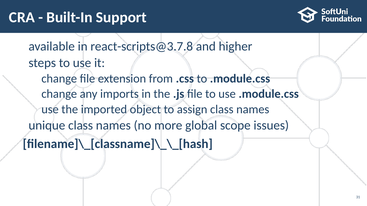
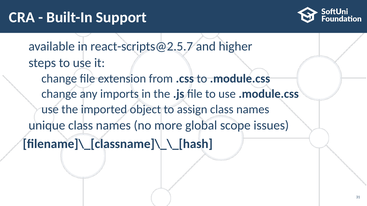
react-scripts@3.7.8: react-scripts@3.7.8 -> react-scripts@2.5.7 (142, 47)
